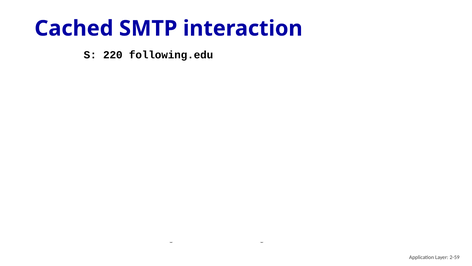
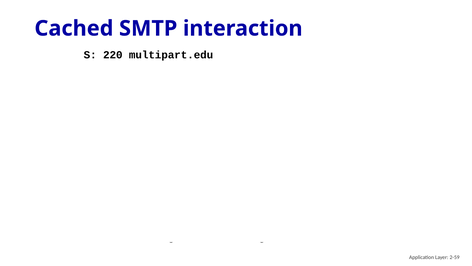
following.edu: following.edu -> multipart.edu (171, 55)
